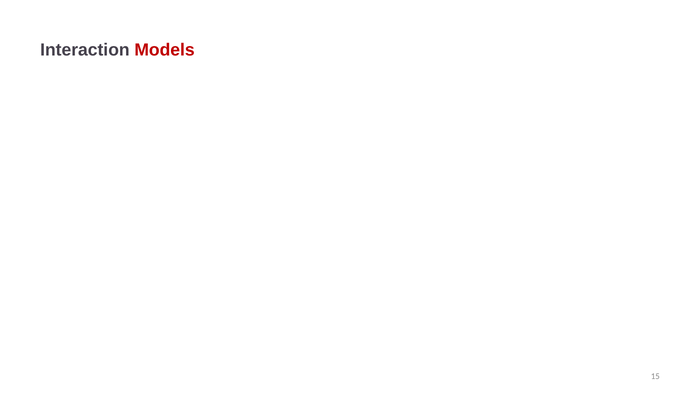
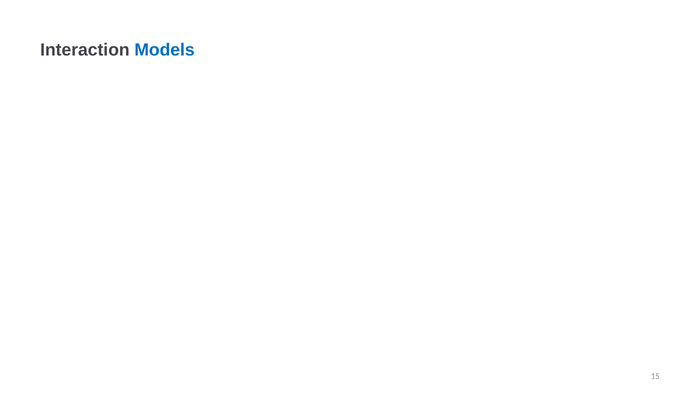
Models colour: red -> blue (165, 50)
